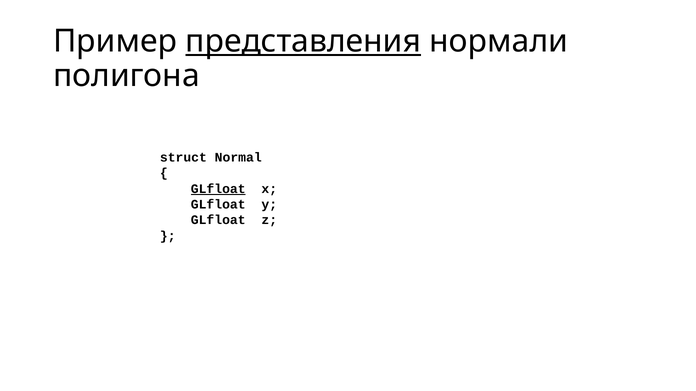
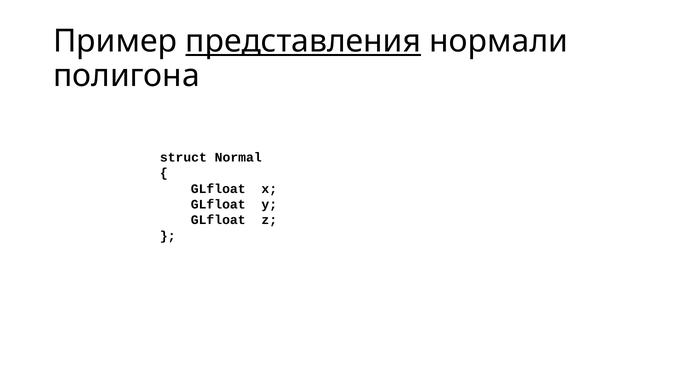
GLfloat underline: present -> none (218, 189)
